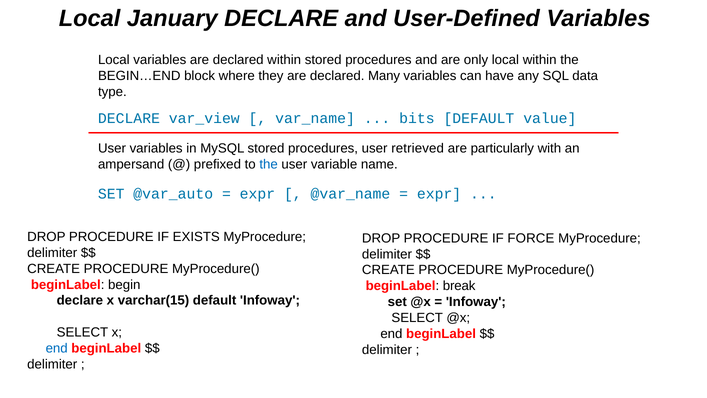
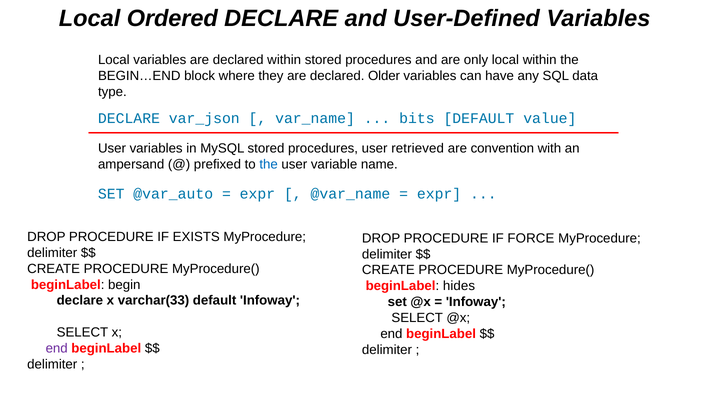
January: January -> Ordered (172, 18)
Many: Many -> Older (384, 76)
var_view: var_view -> var_json (204, 119)
particularly: particularly -> convention (502, 148)
break: break -> hides (459, 286)
varchar(15: varchar(15 -> varchar(33 (154, 300)
end colour: blue -> purple (57, 348)
